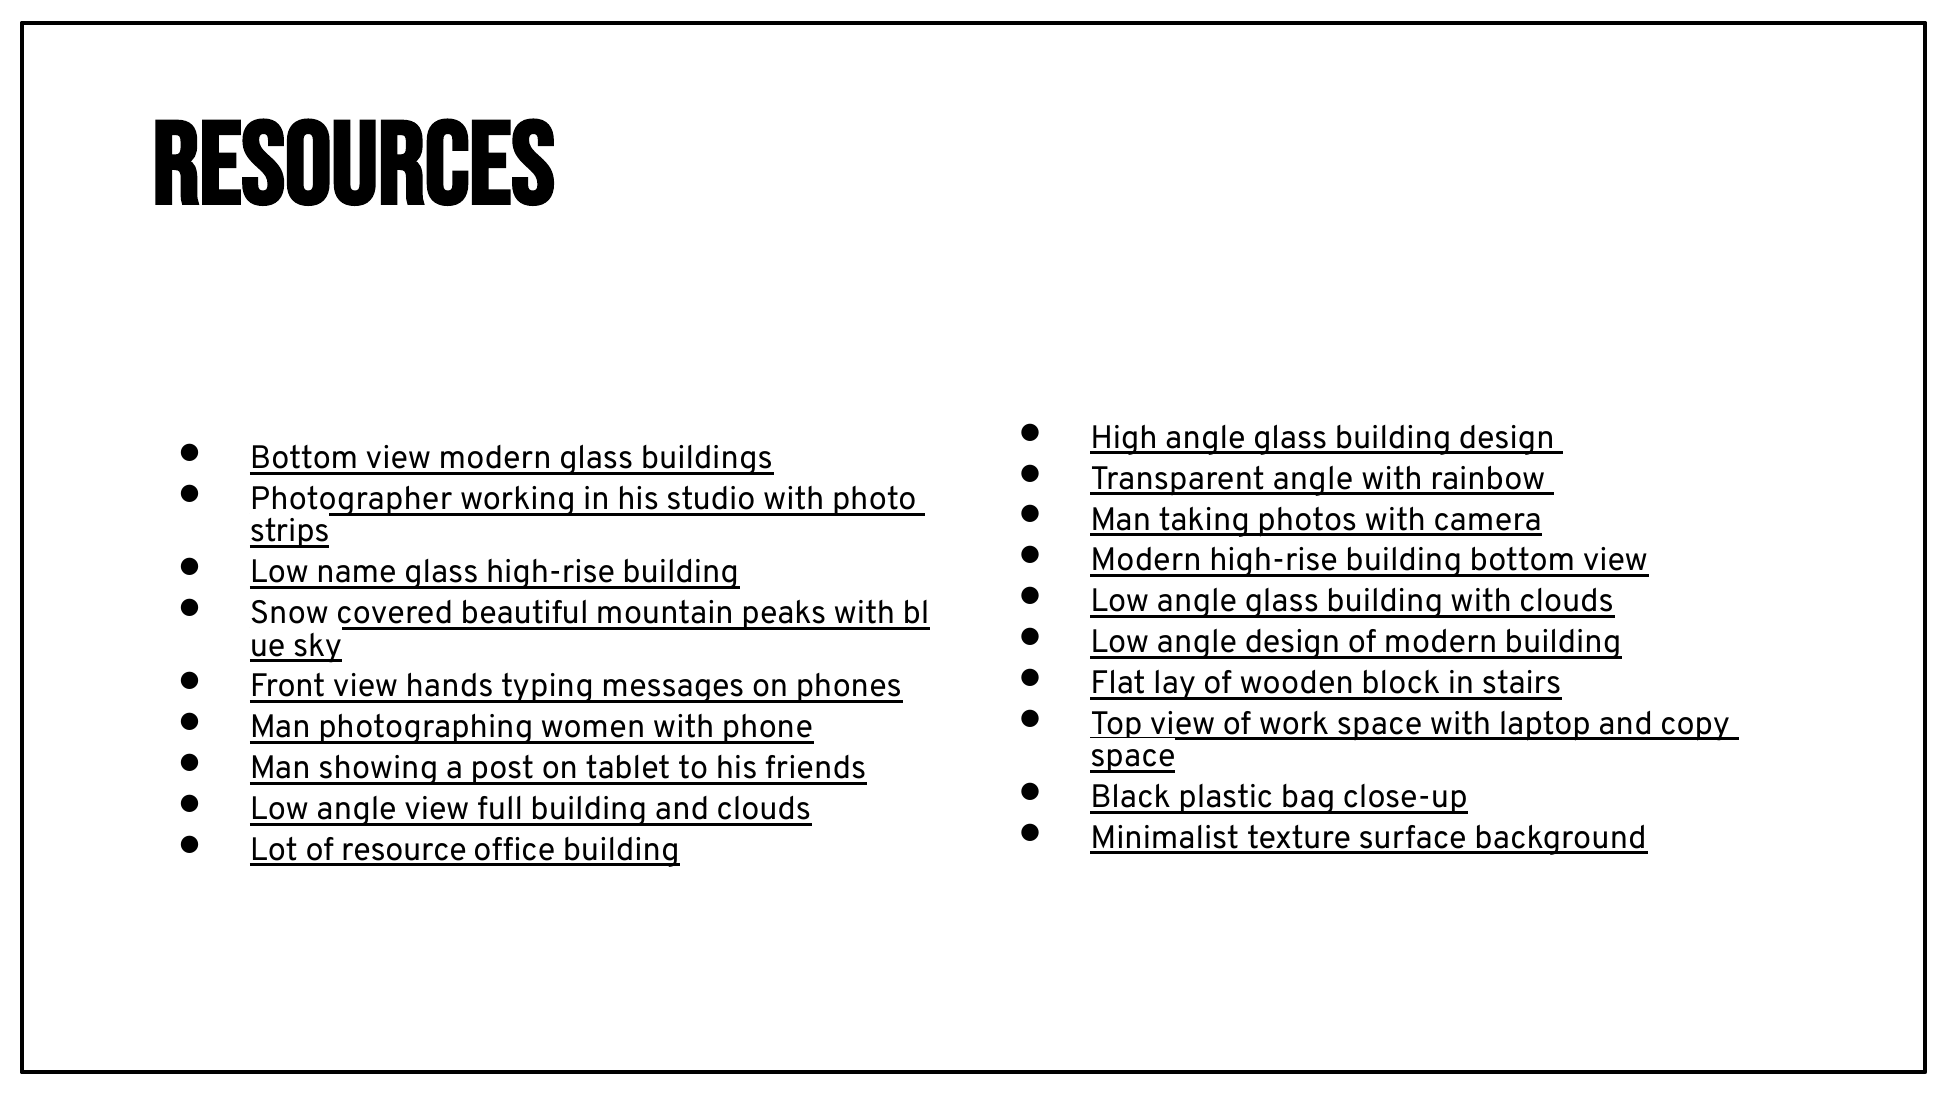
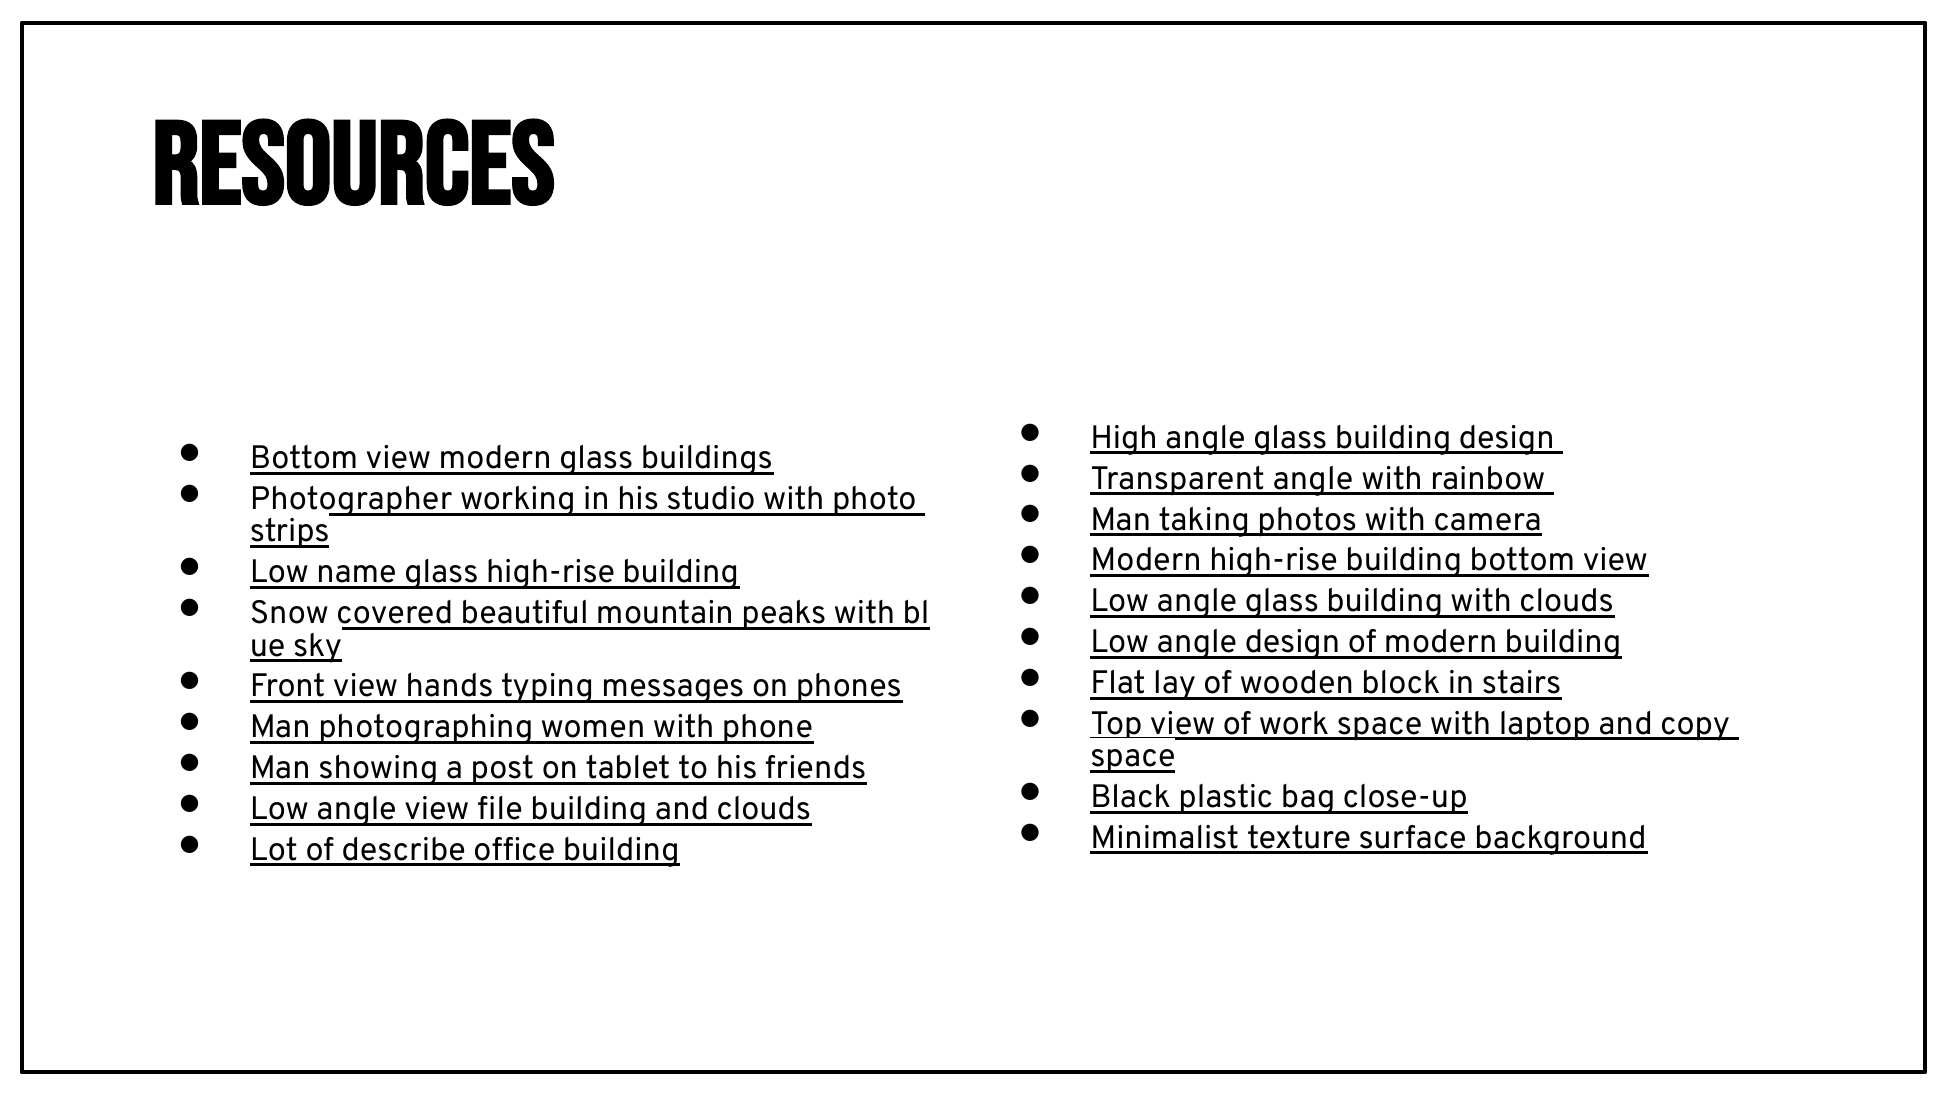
full: full -> file (500, 809)
resource: resource -> describe (404, 850)
